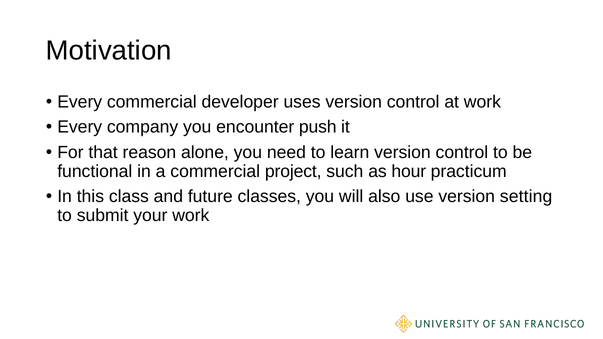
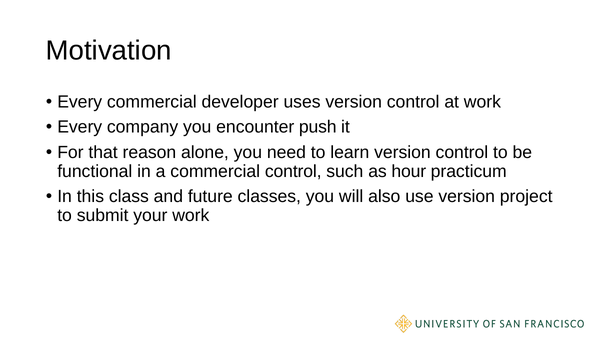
commercial project: project -> control (293, 172)
setting: setting -> project (526, 197)
